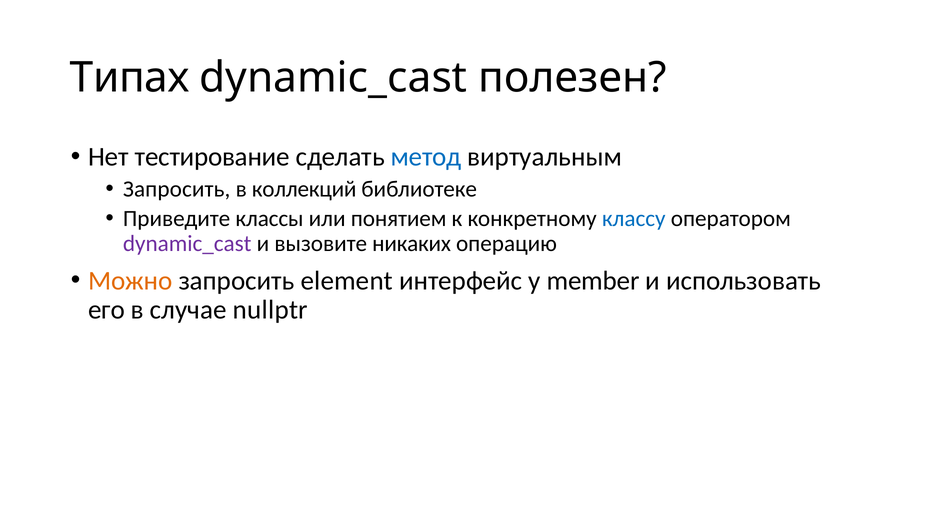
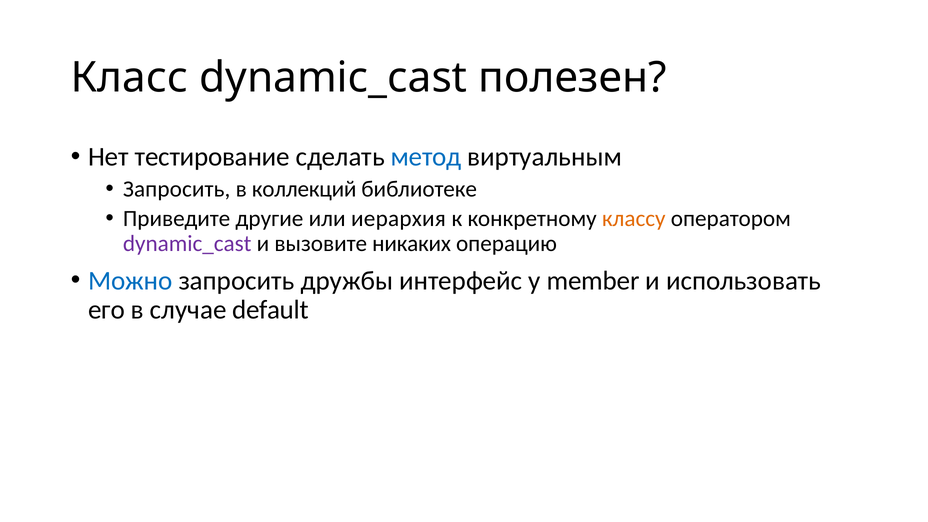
Типах: Типах -> Класс (129, 78)
классы: классы -> другие (269, 219)
понятием: понятием -> иерархия (398, 219)
классу colour: blue -> orange (634, 219)
Можно colour: orange -> blue (130, 281)
element: element -> дружбы (347, 281)
nullptr: nullptr -> default (271, 310)
